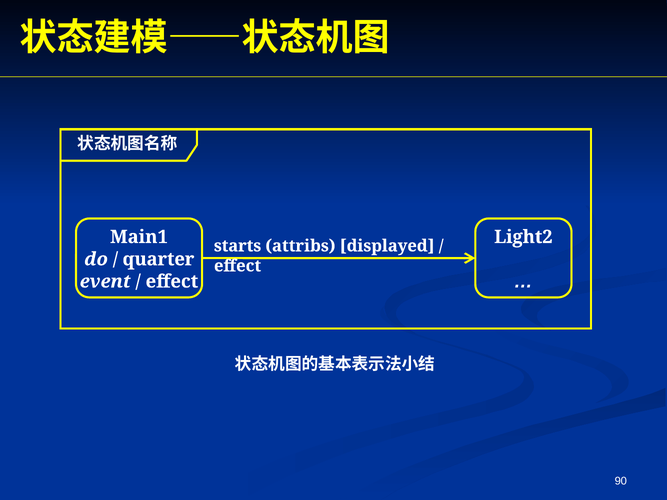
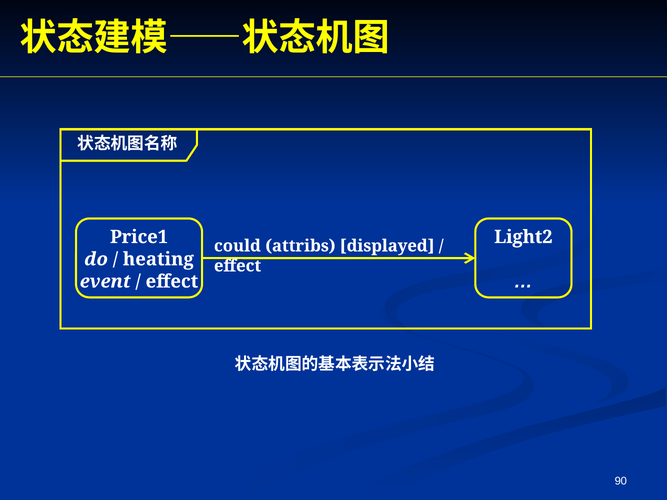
Main1: Main1 -> Price1 (139, 237)
starts: starts -> could (237, 246)
quarter: quarter -> heating (158, 259)
